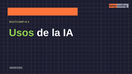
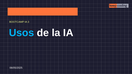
Usos colour: light green -> light blue (21, 33)
